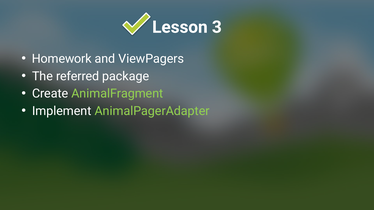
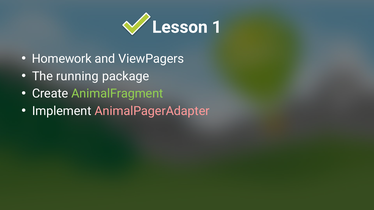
3: 3 -> 1 (217, 27)
referred: referred -> running (77, 76)
AnimalPagerAdapter colour: light green -> pink (152, 111)
